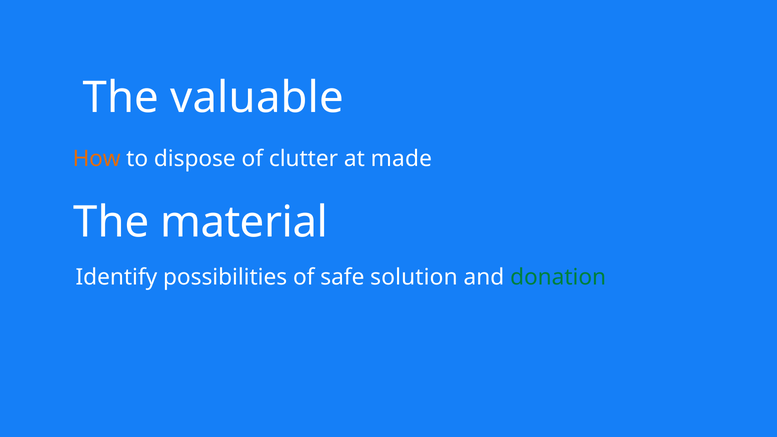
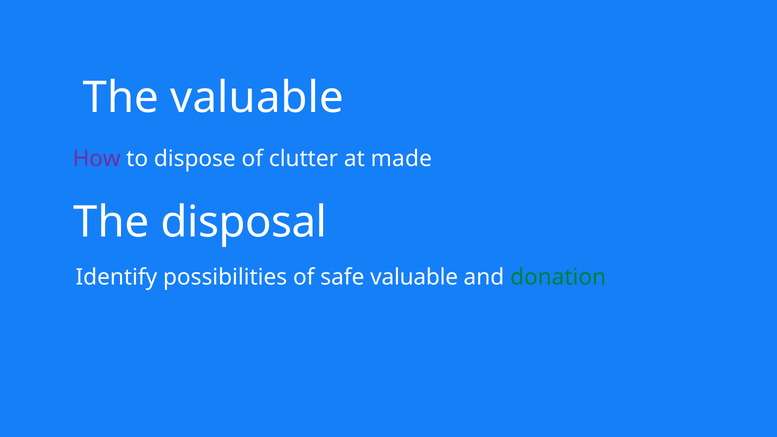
How colour: orange -> purple (97, 159)
material: material -> disposal (244, 222)
safe solution: solution -> valuable (414, 277)
